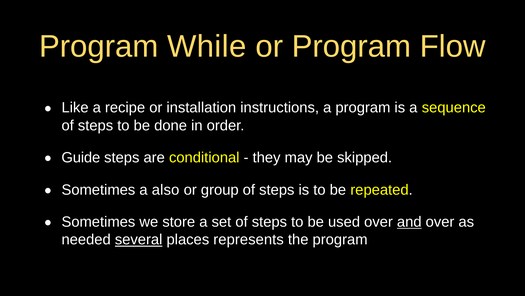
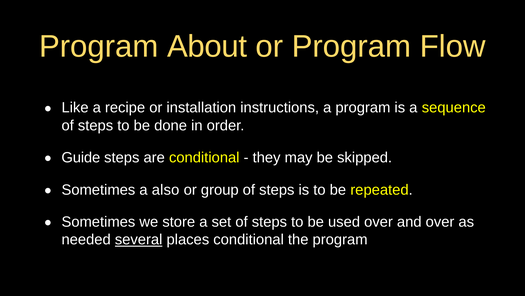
While: While -> About (207, 46)
and underline: present -> none (409, 221)
places represents: represents -> conditional (249, 239)
